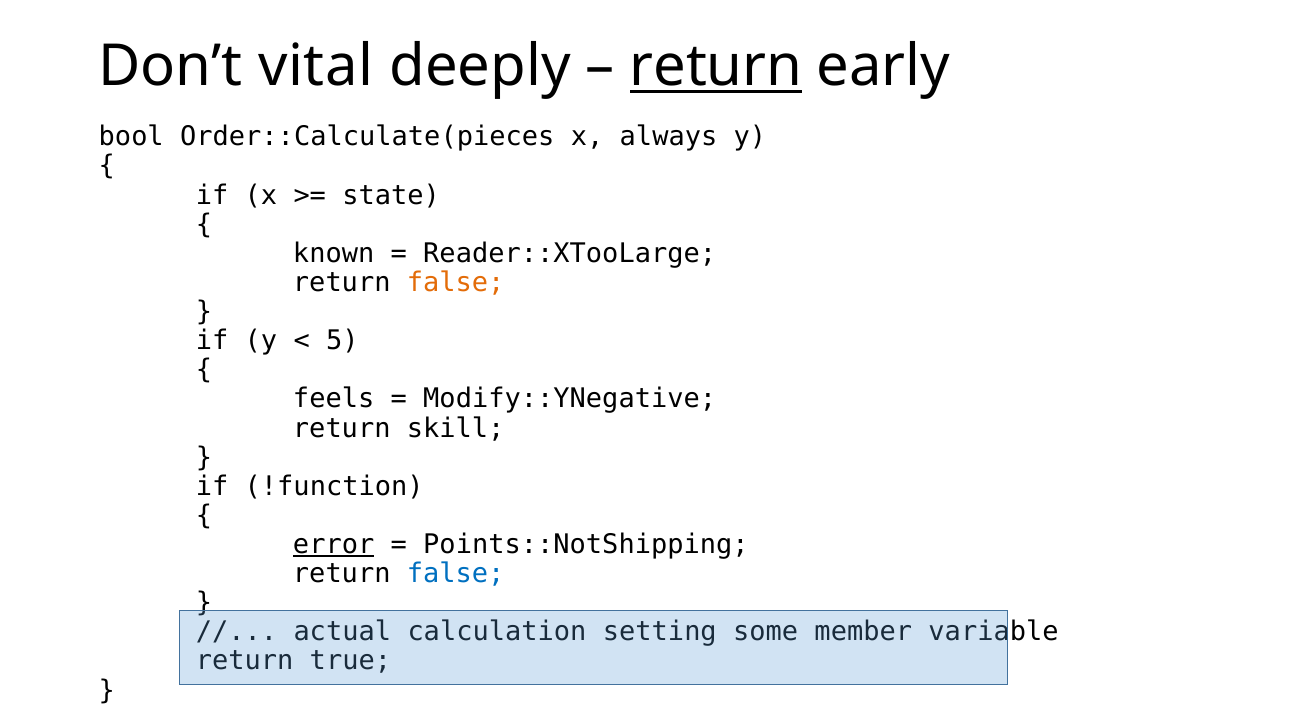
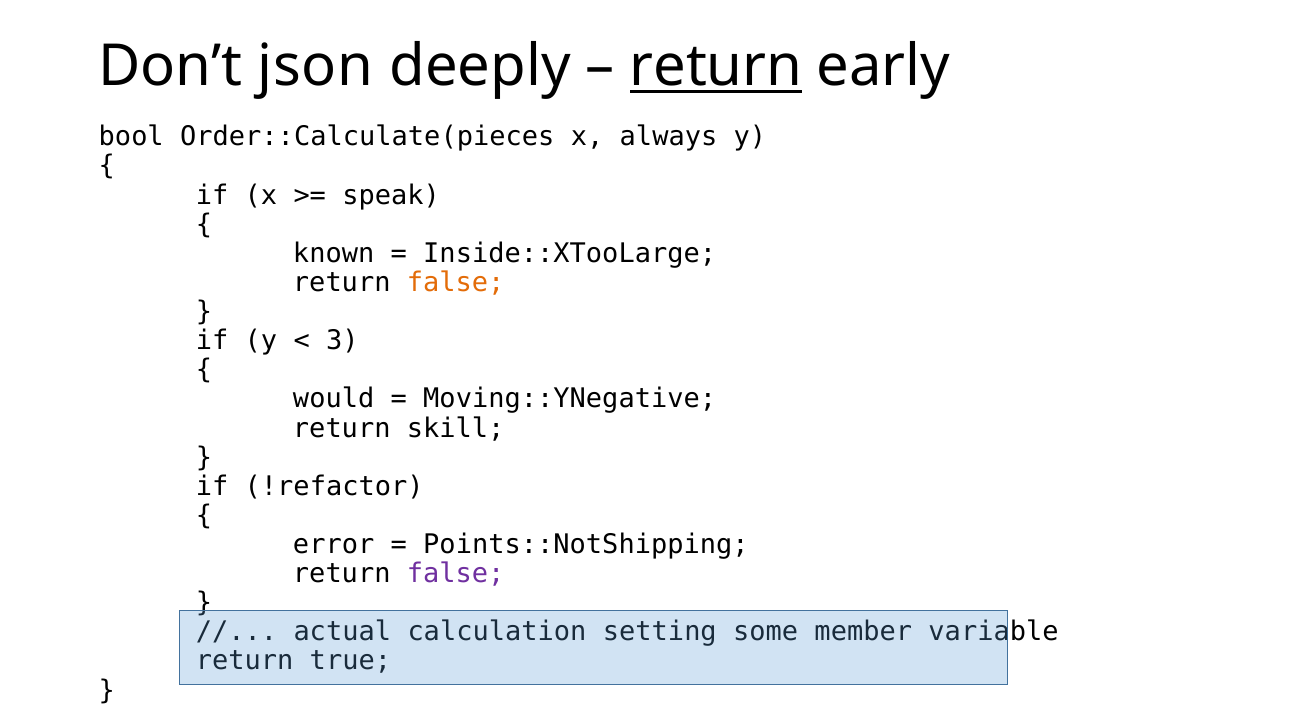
vital: vital -> json (316, 67)
state: state -> speak (391, 195)
Reader::XTooLarge: Reader::XTooLarge -> Inside::XTooLarge (570, 254)
5: 5 -> 3 (342, 341)
feels: feels -> would (334, 399)
Modify::YNegative: Modify::YNegative -> Moving::YNegative (570, 399)
!function: !function -> !refactor (334, 487)
error underline: present -> none (334, 545)
false colour: blue -> purple (456, 574)
